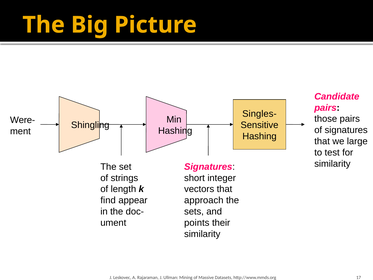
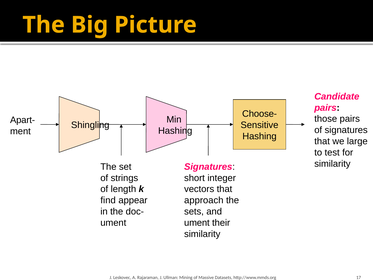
Singles-: Singles- -> Choose- (260, 114)
Were-: Were- -> Apart- (23, 120)
points: points -> ument (197, 223)
